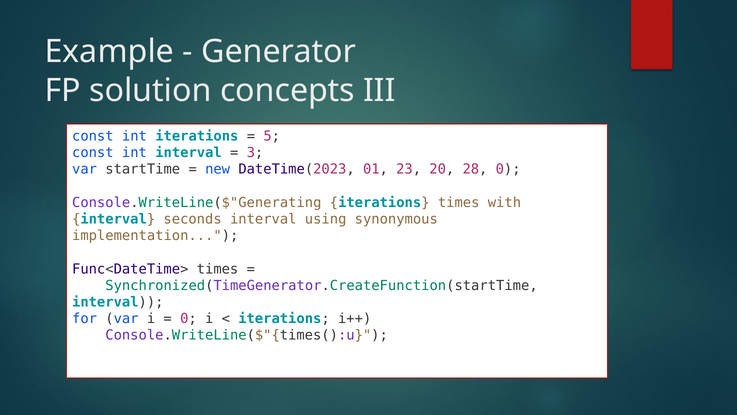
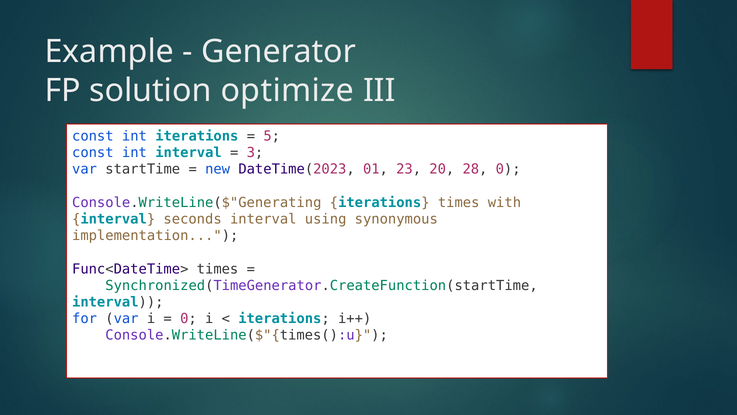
concepts: concepts -> optimize (287, 90)
